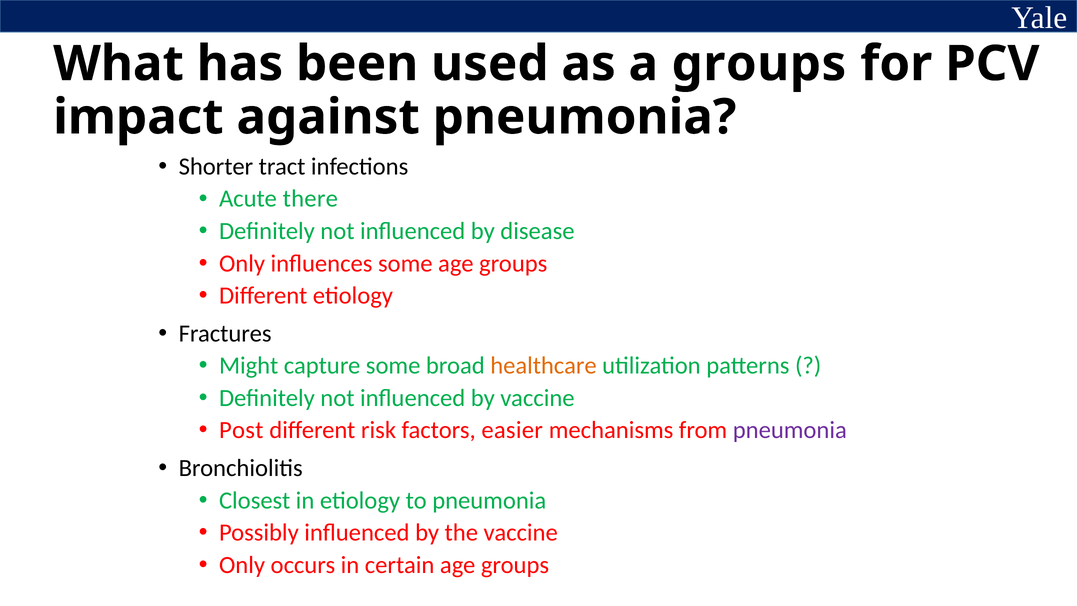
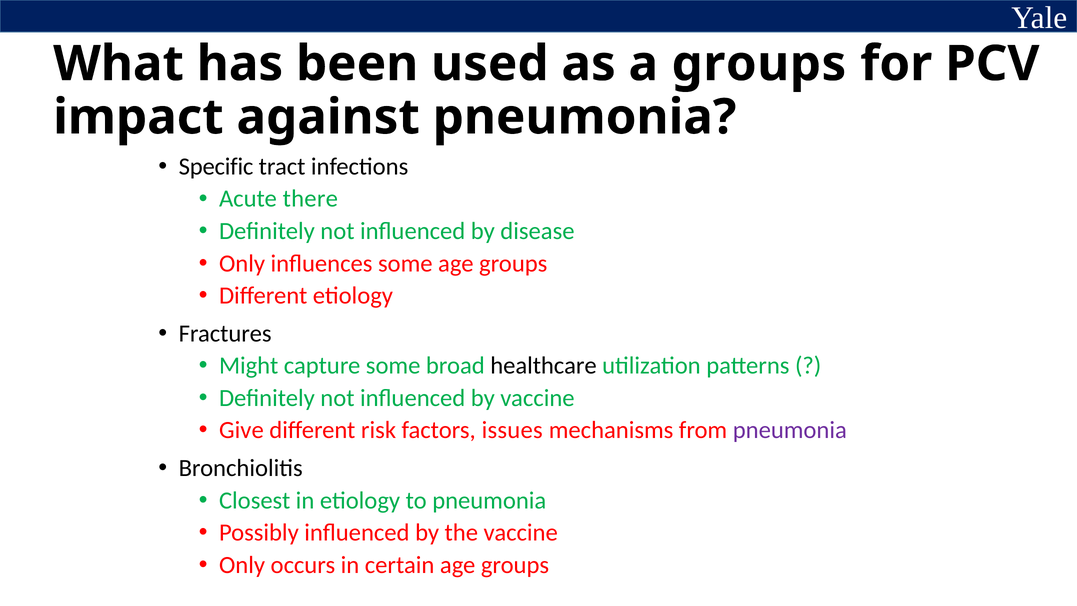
Shorter: Shorter -> Specific (216, 167)
healthcare colour: orange -> black (544, 366)
Post: Post -> Give (241, 430)
easier: easier -> issues (512, 430)
